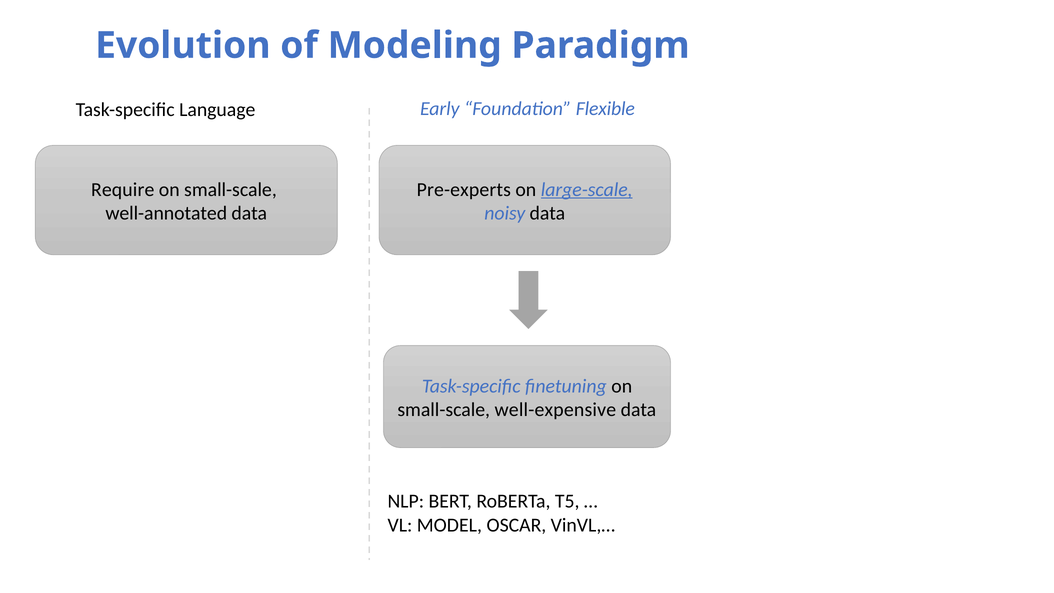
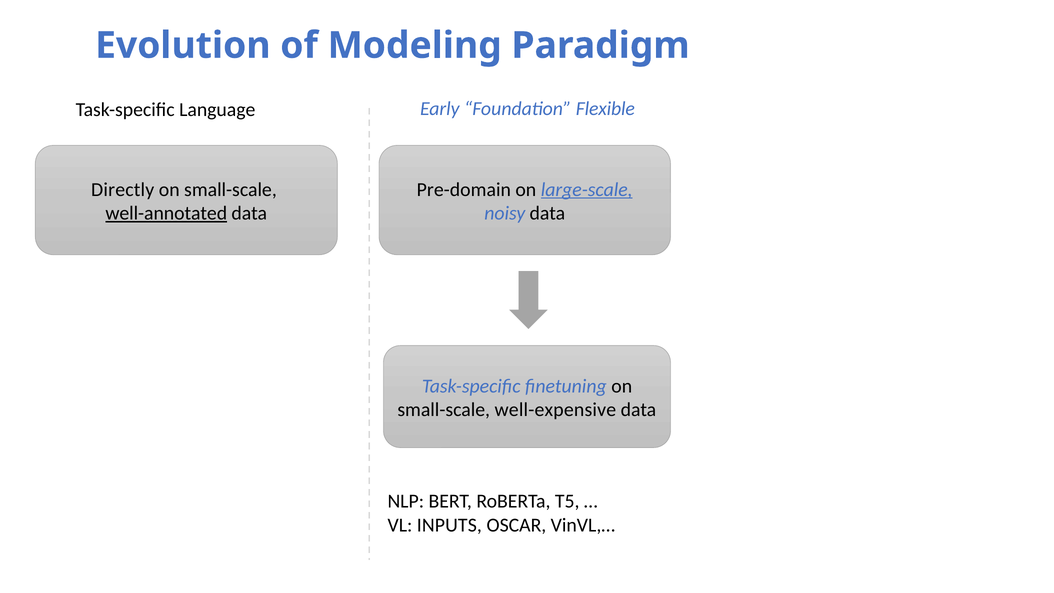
Require: Require -> Directly (123, 190)
Pre-experts: Pre-experts -> Pre-domain (464, 190)
well-annotated underline: none -> present (166, 213)
MODEL: MODEL -> INPUTS (449, 525)
